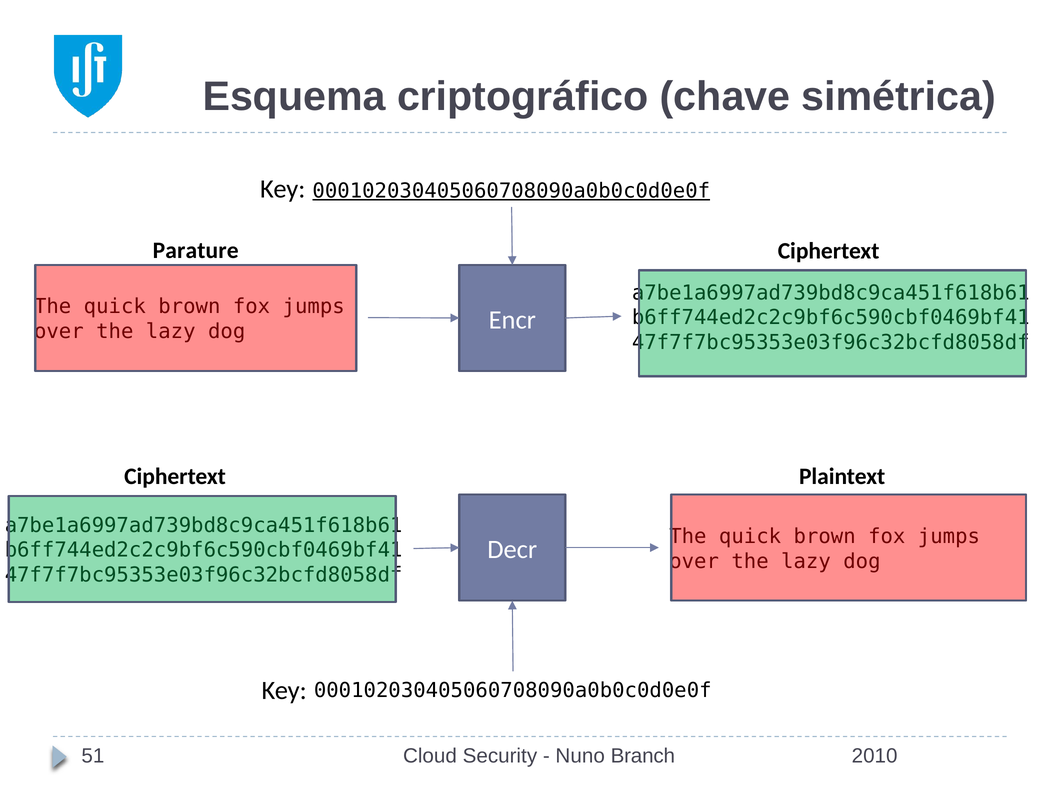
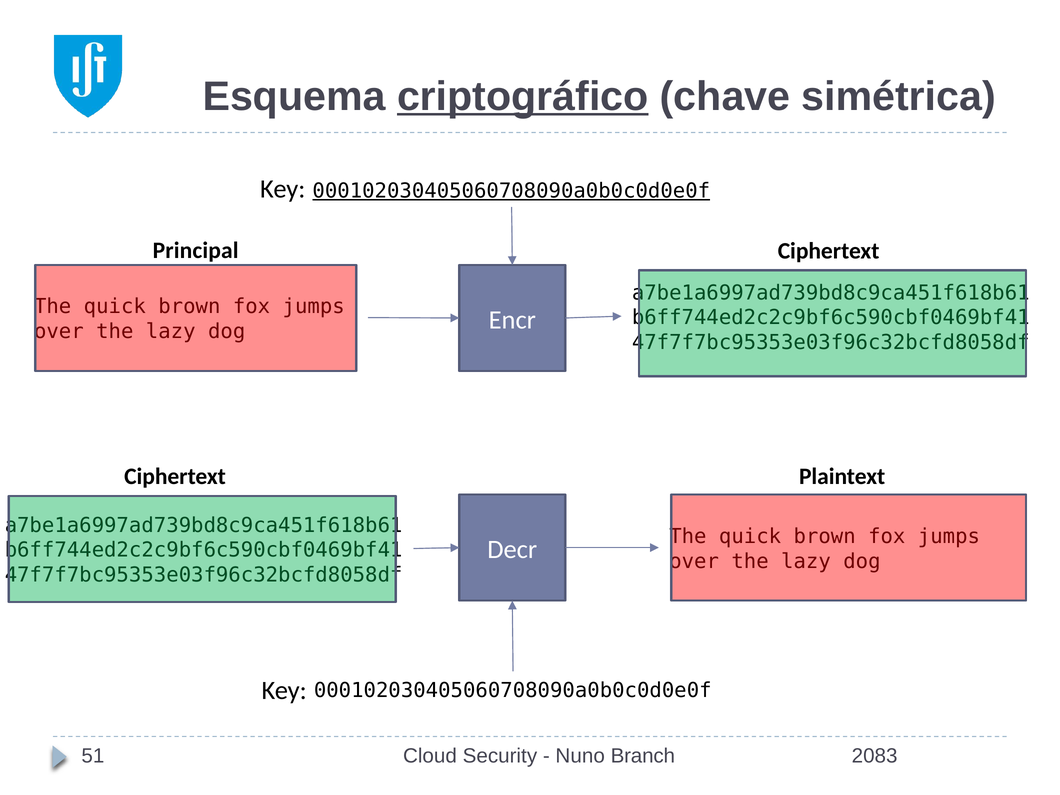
criptográfico underline: none -> present (523, 97)
Parature: Parature -> Principal (196, 250)
2010: 2010 -> 2083 (875, 756)
